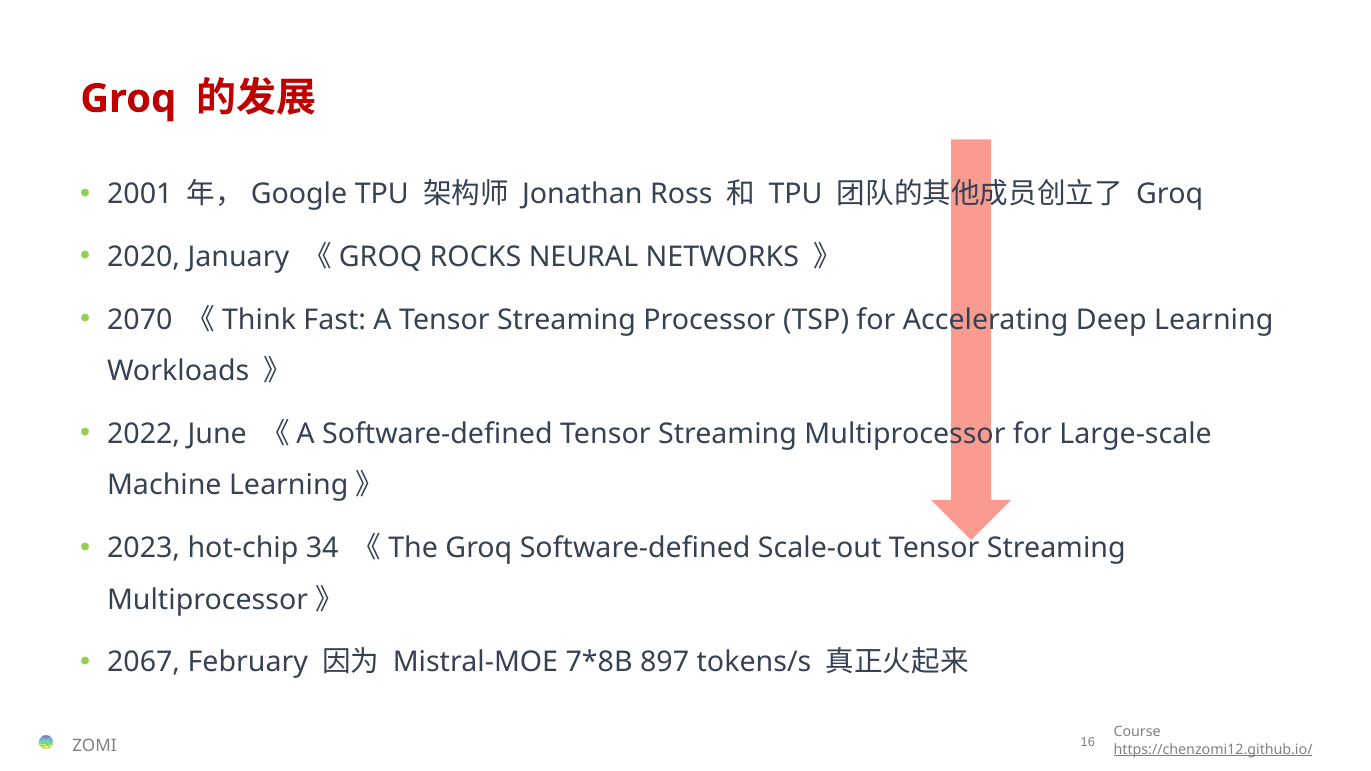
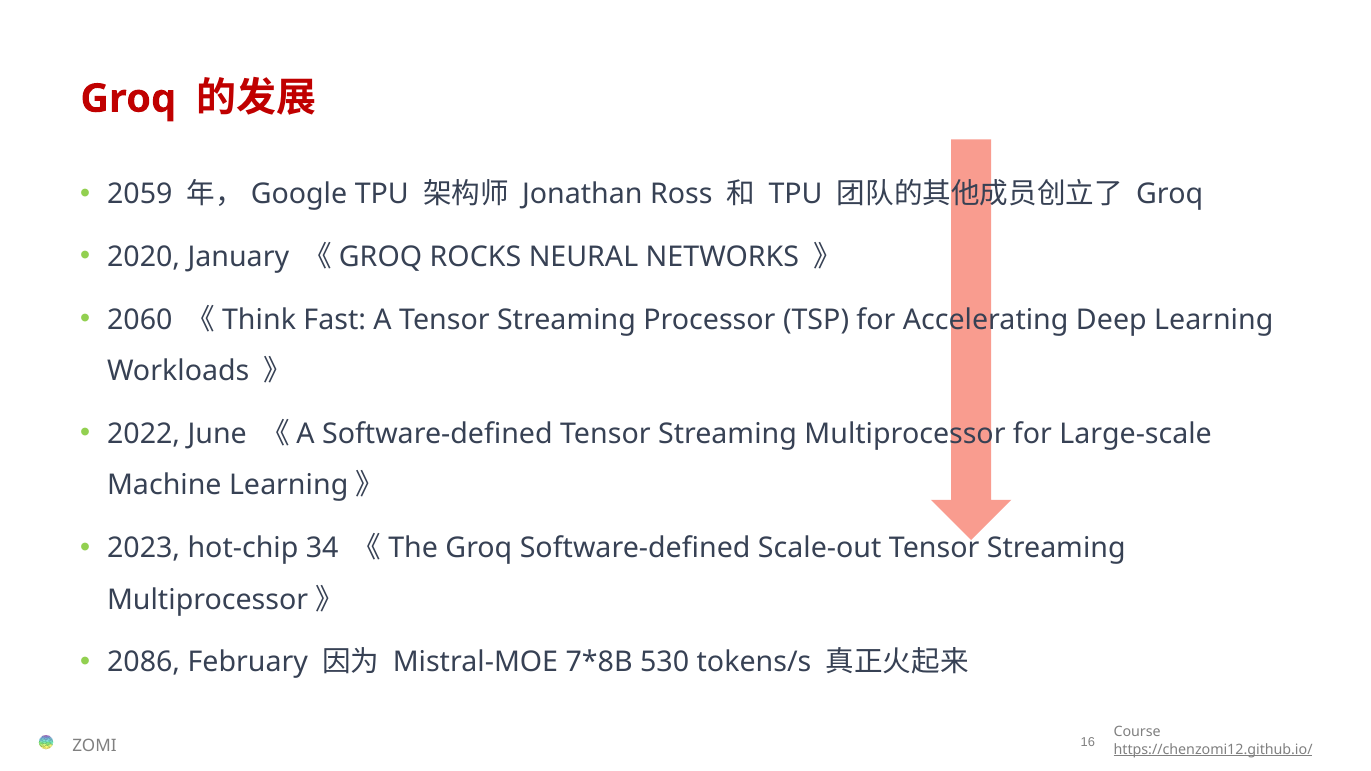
2001: 2001 -> 2059 (140, 194)
2070: 2070 -> 2060 (140, 320)
2067: 2067 -> 2086 (144, 662)
897: 897 -> 530 (665, 662)
